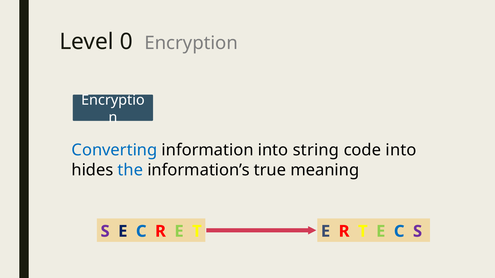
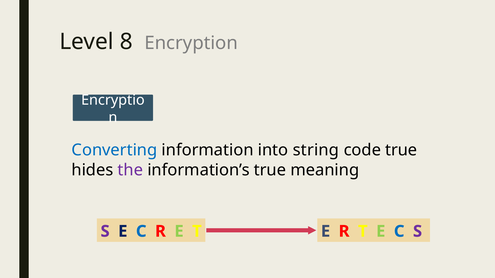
0: 0 -> 8 (126, 42)
code into: into -> true (401, 150)
the colour: blue -> purple (130, 170)
